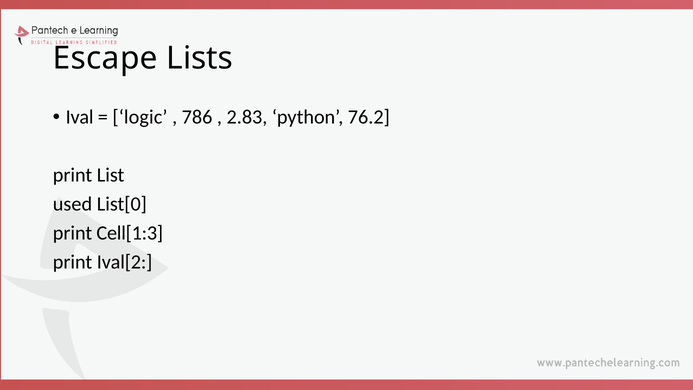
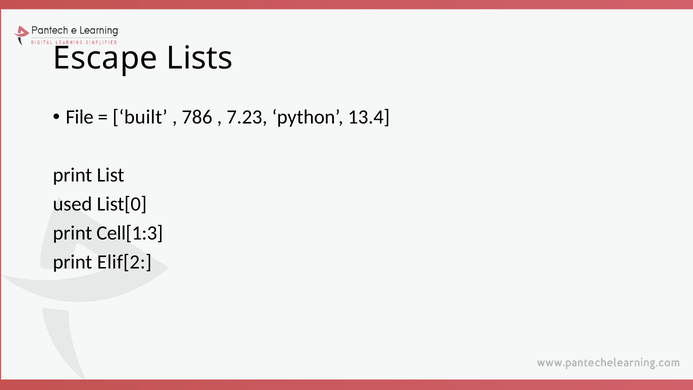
Ival: Ival -> File (80, 117)
logic: logic -> built (140, 117)
2.83: 2.83 -> 7.23 (247, 117)
76.2: 76.2 -> 13.4 (369, 117)
Ival[2: Ival[2 -> Elif[2 (124, 262)
